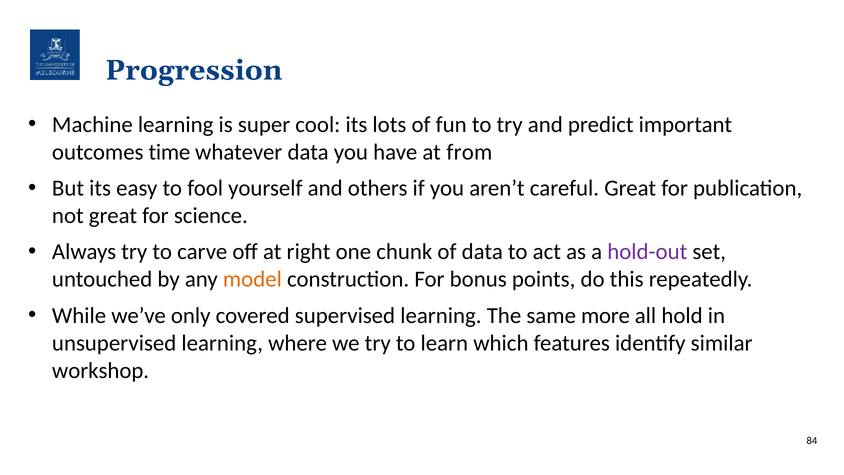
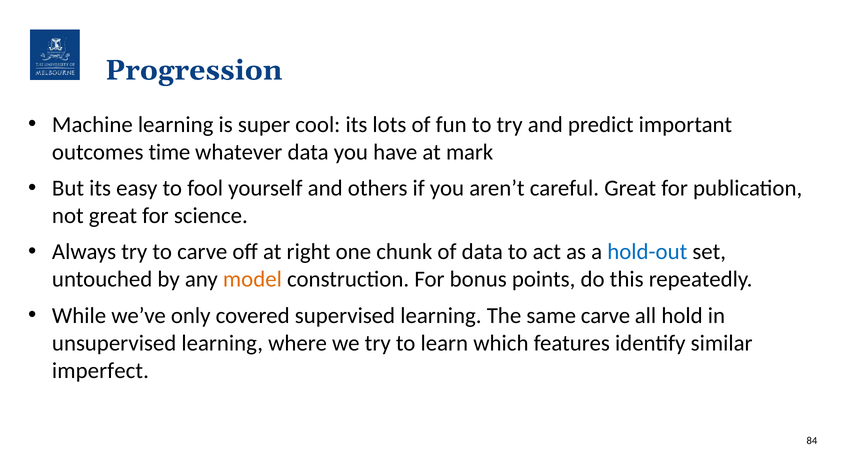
from: from -> mark (470, 152)
hold-out colour: purple -> blue (647, 252)
same more: more -> carve (605, 315)
workshop: workshop -> imperfect (100, 370)
